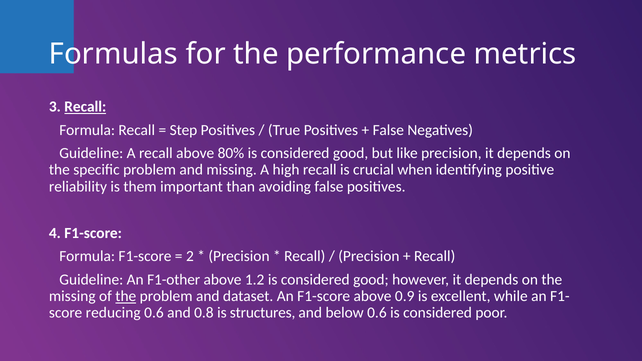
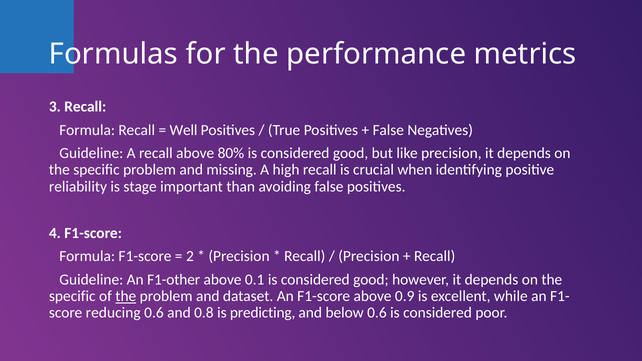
Recall underline: present -> none (85, 107)
Step: Step -> Well (184, 130)
them: them -> stage (140, 187)
1.2: 1.2 -> 0.1 (255, 280)
missing: missing -> specific (72, 296)
structures: structures -> predicting (263, 313)
